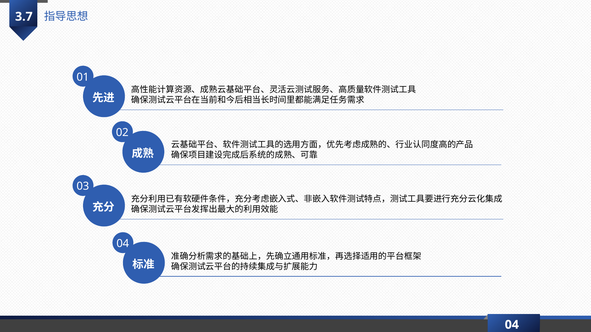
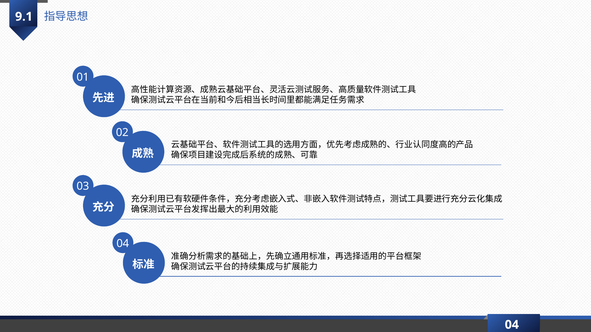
3.7: 3.7 -> 9.1 (24, 17)
